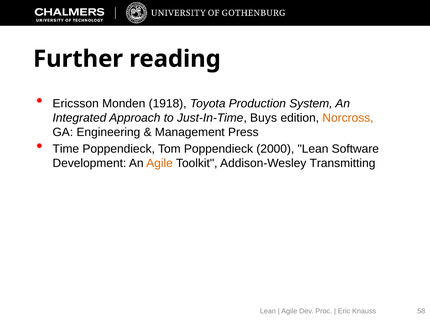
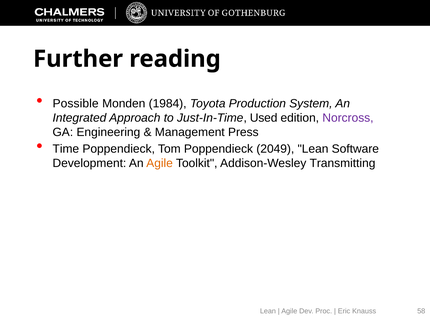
Ericsson: Ericsson -> Possible (76, 104)
1918: 1918 -> 1984 (168, 104)
Buys: Buys -> Used (264, 118)
Norcross colour: orange -> purple (348, 118)
2000: 2000 -> 2049 (275, 149)
